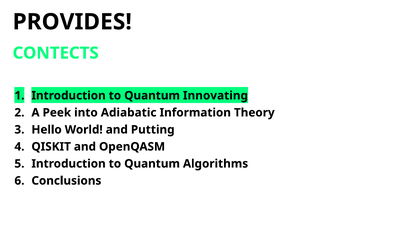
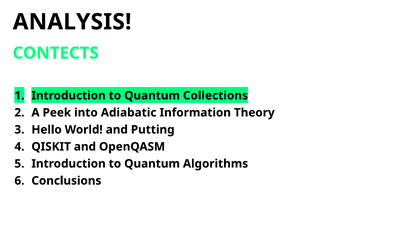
PROVIDES: PROVIDES -> ANALYSIS (72, 22)
Innovating: Innovating -> Collections (215, 95)
